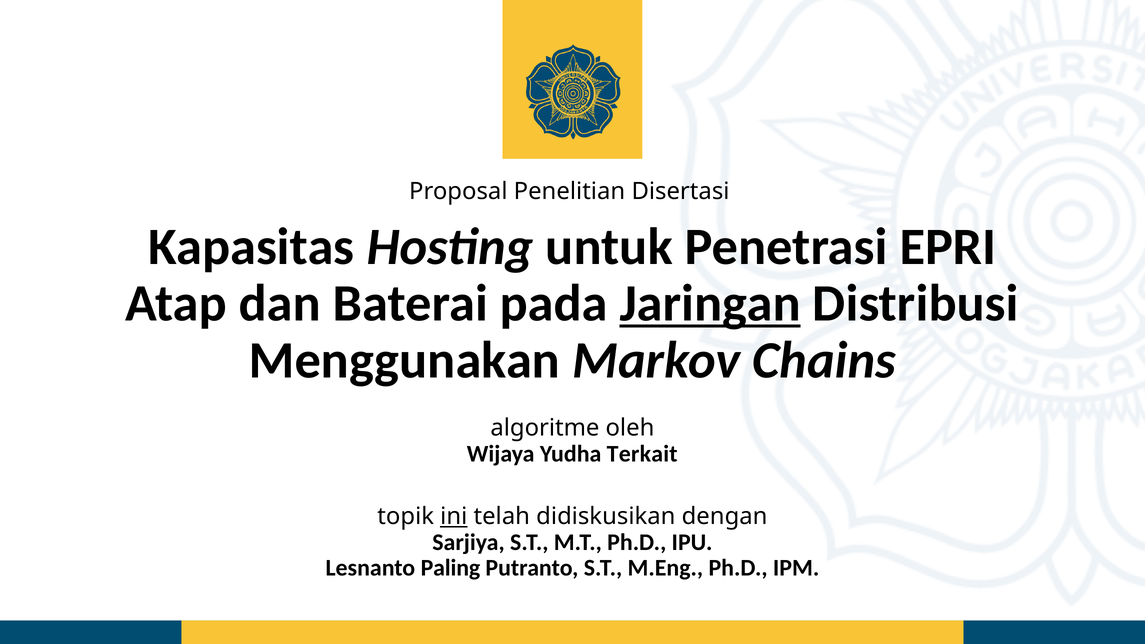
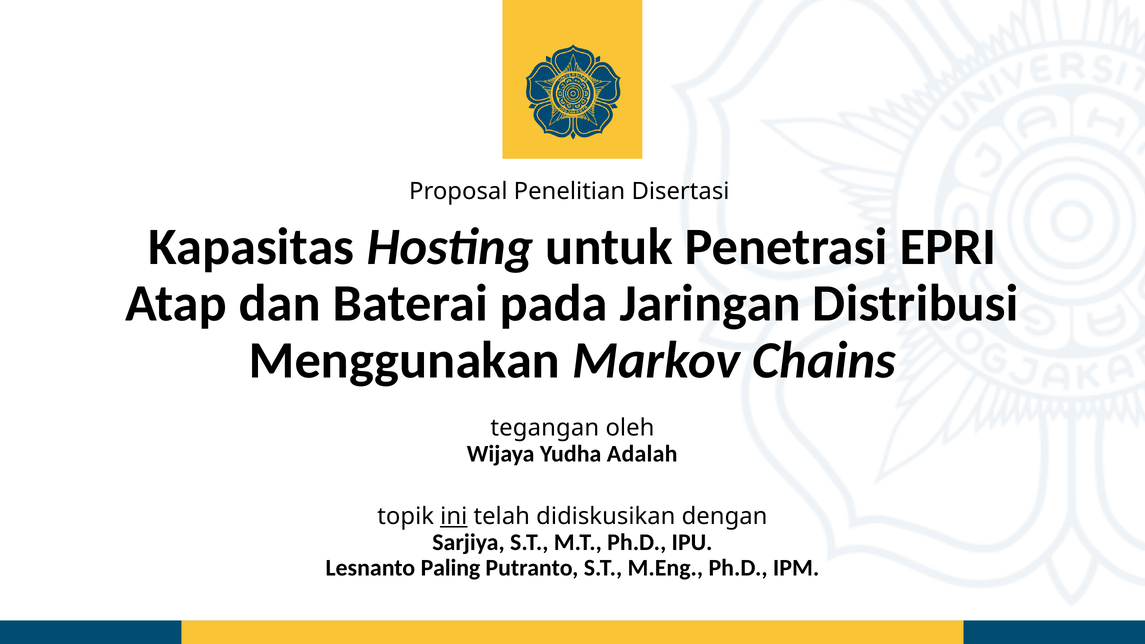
Jaringan underline: present -> none (710, 304)
algoritme: algoritme -> tegangan (545, 428)
Terkait: Terkait -> Adalah (642, 454)
